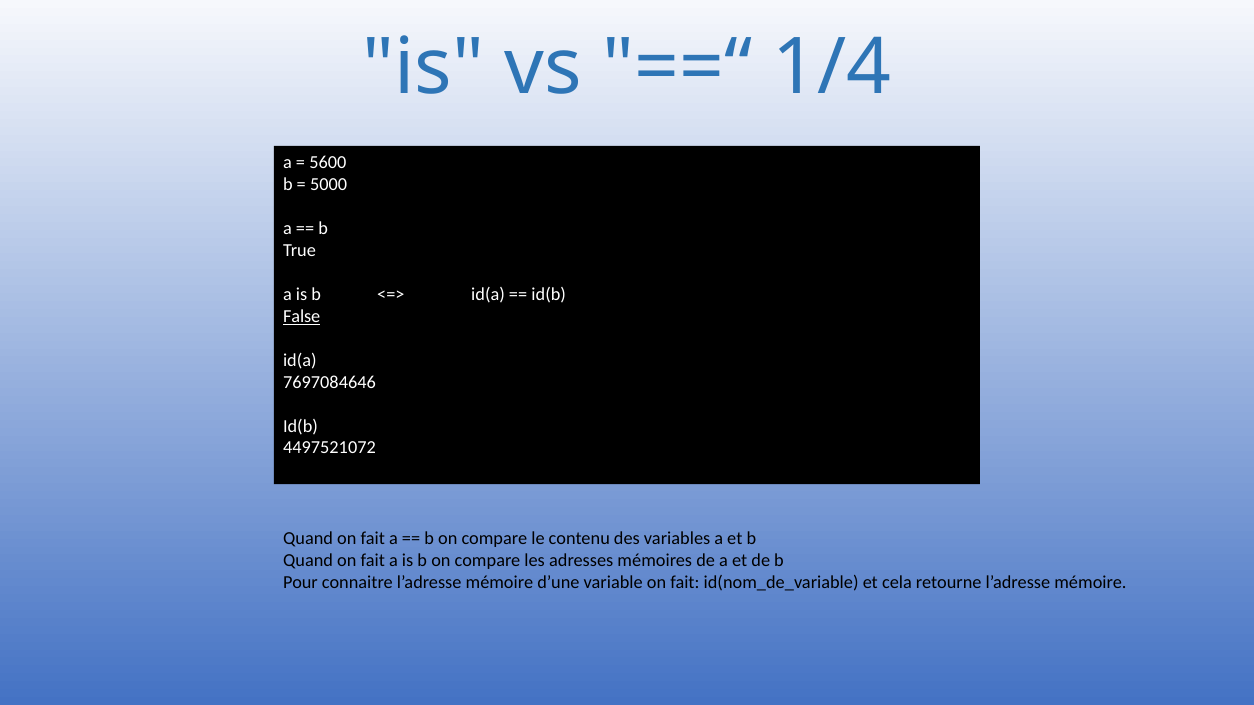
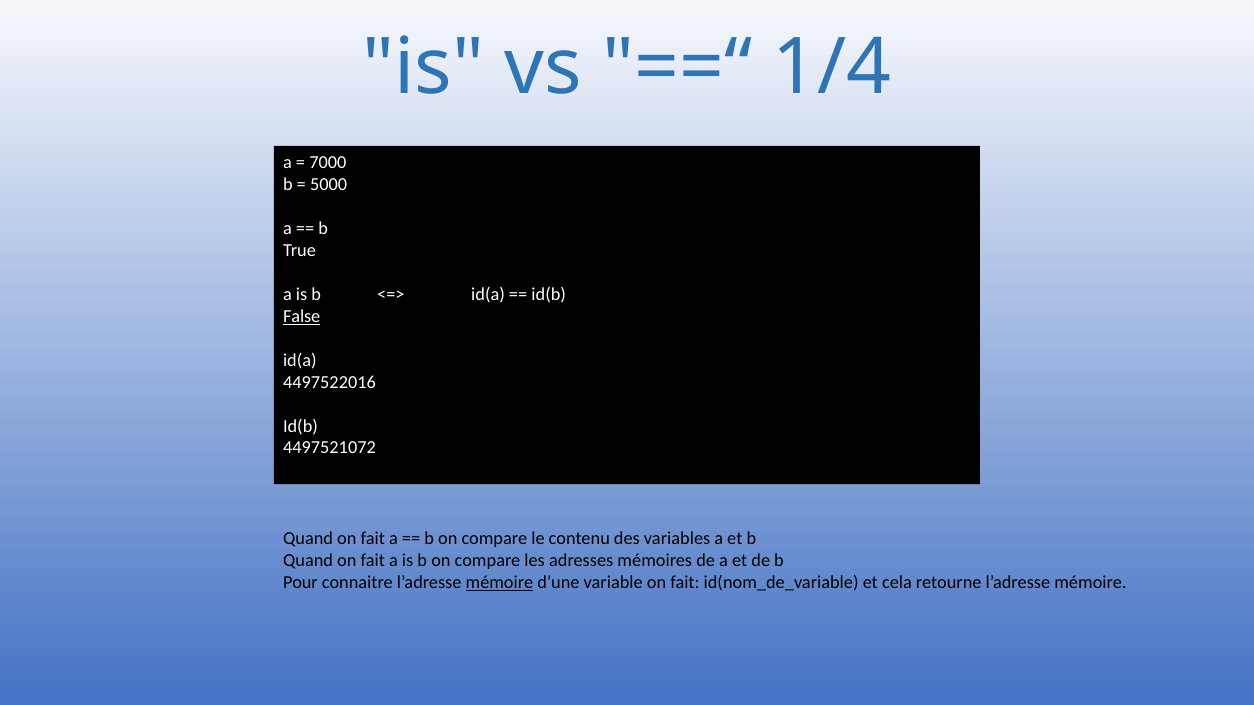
5600: 5600 -> 7000 (328, 163)
7697084646: 7697084646 -> 4497522016 (329, 382)
mémoire underline: none -> present (499, 583)
